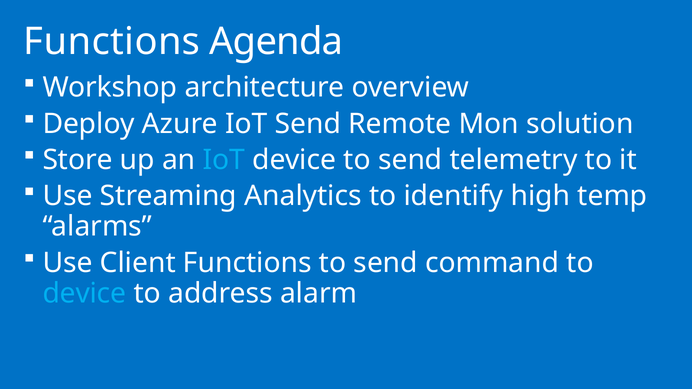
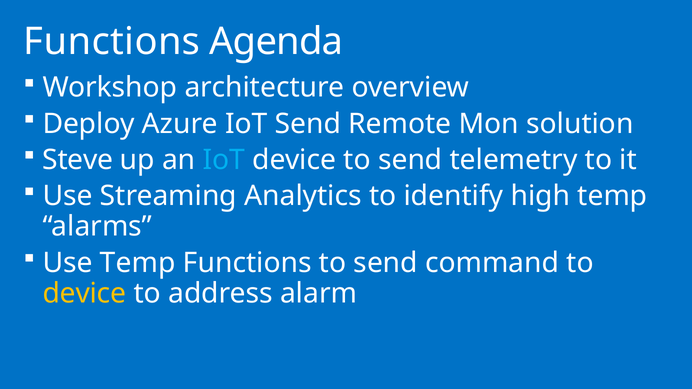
Store: Store -> Steve (78, 160)
Use Client: Client -> Temp (138, 263)
device colour: light blue -> yellow (84, 293)
